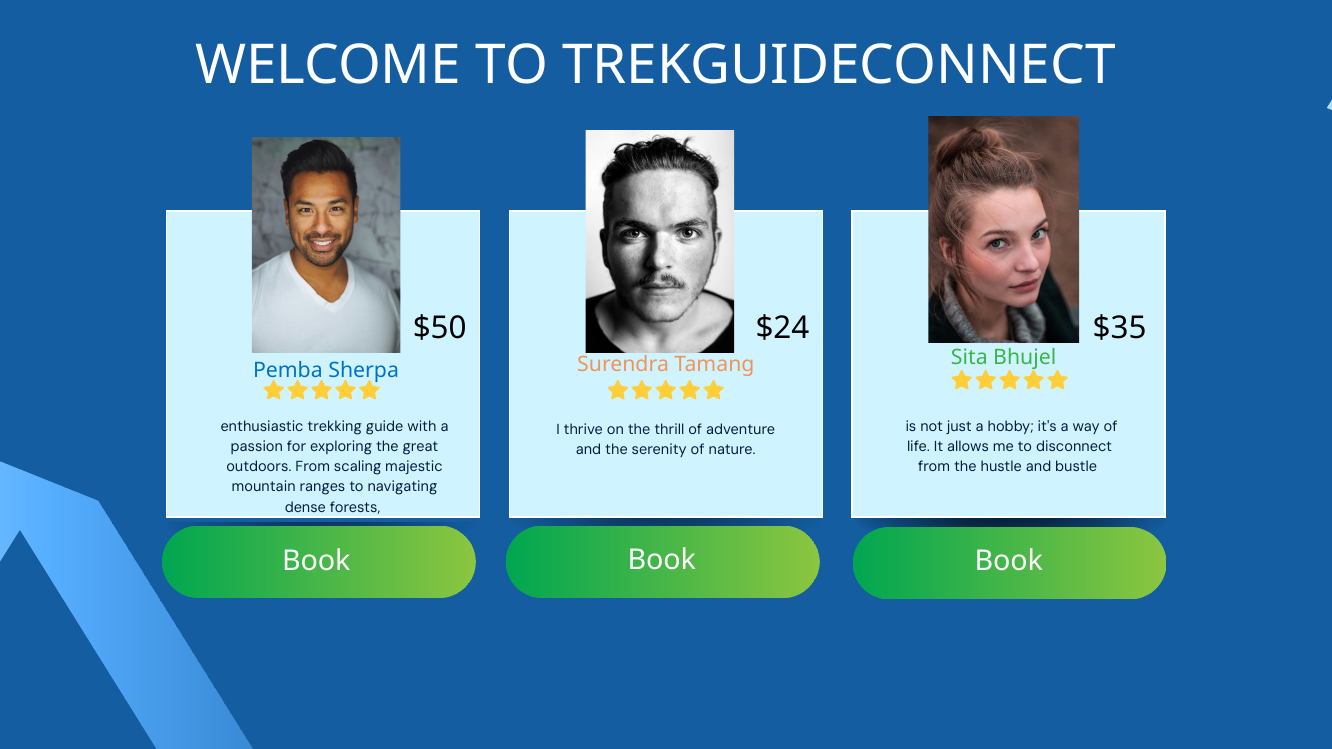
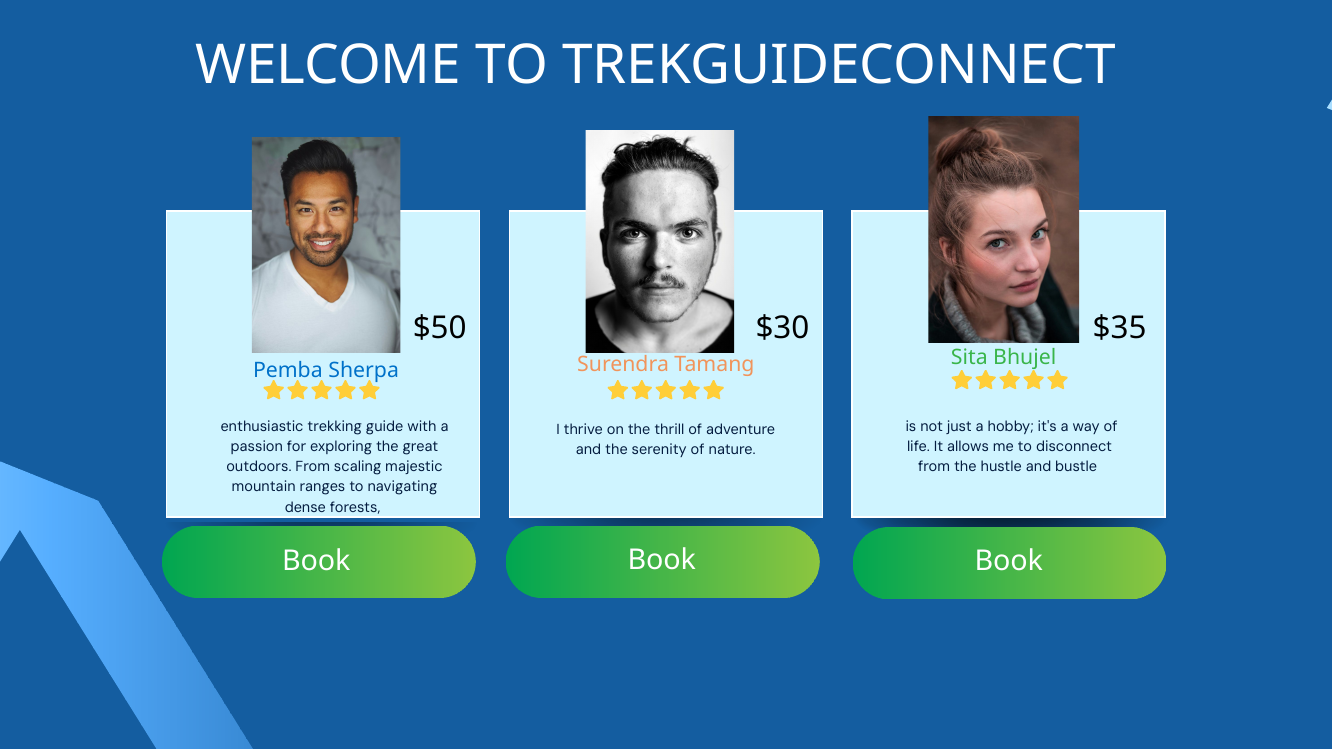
$24: $24 -> $30 (782, 328)
